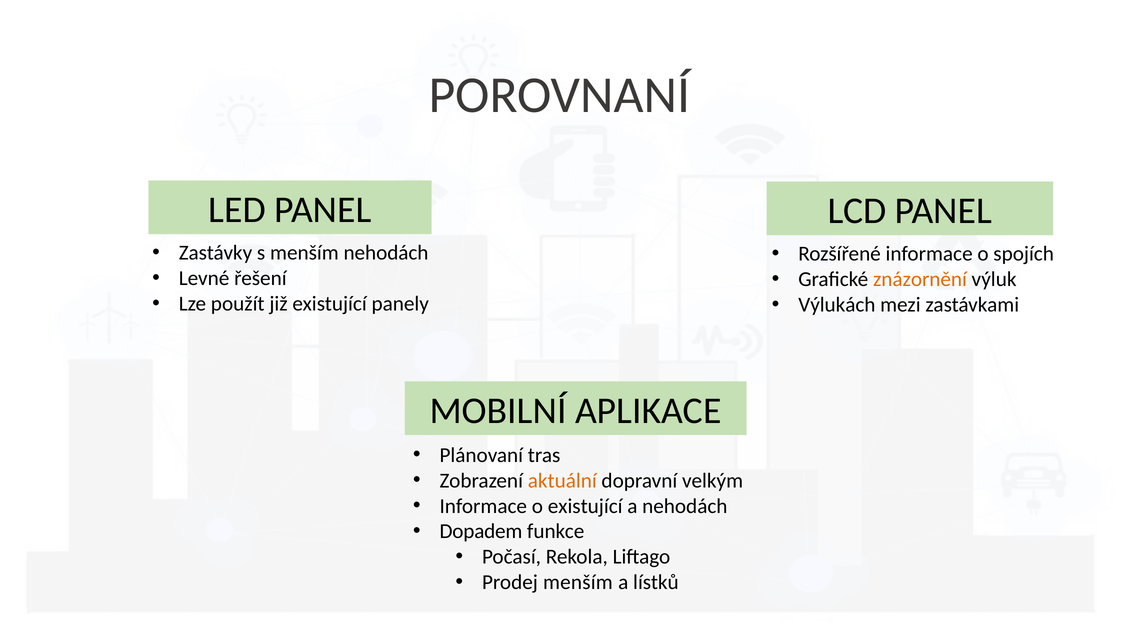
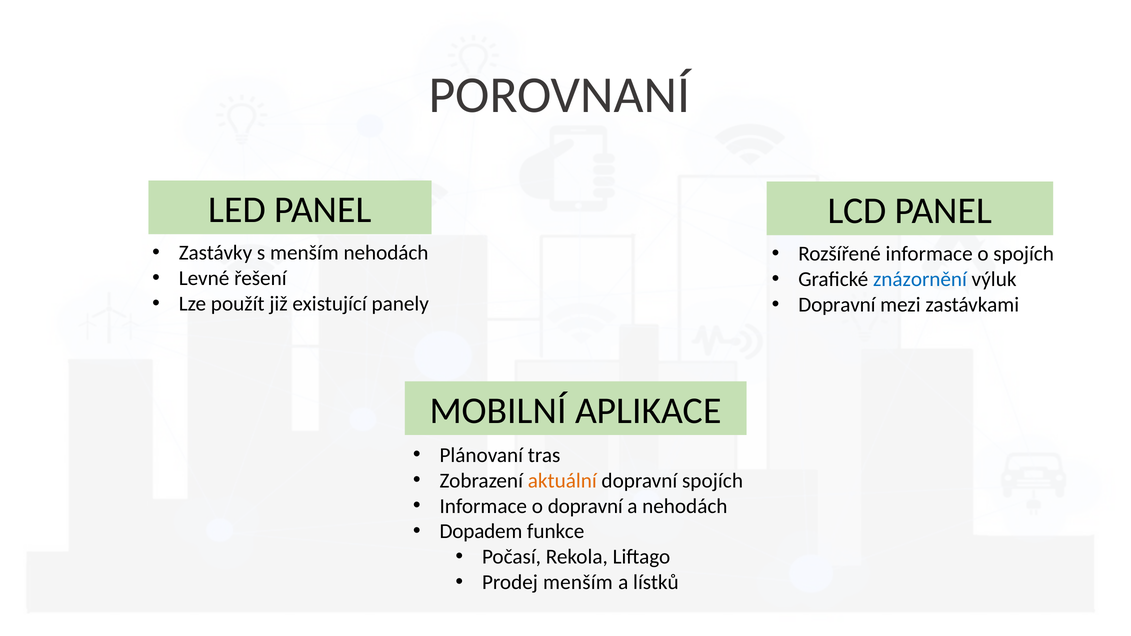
znázornění colour: orange -> blue (920, 279)
Výlukách: Výlukách -> Dopravní (837, 305)
dopravní velkým: velkým -> spojích (713, 481)
o existující: existující -> dopravní (585, 506)
